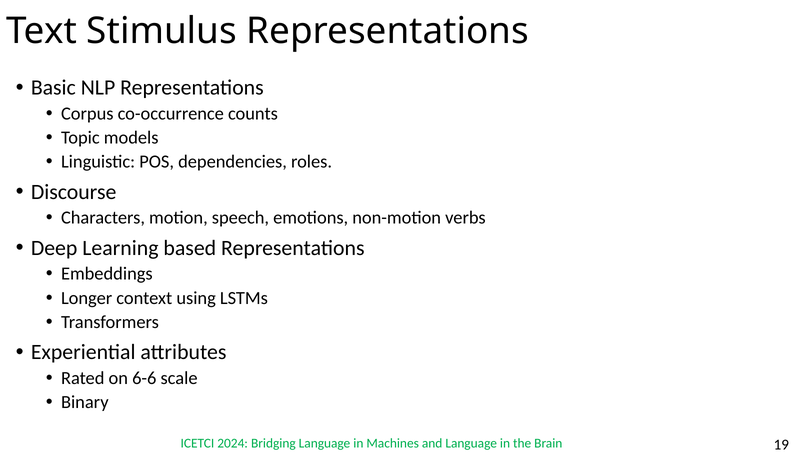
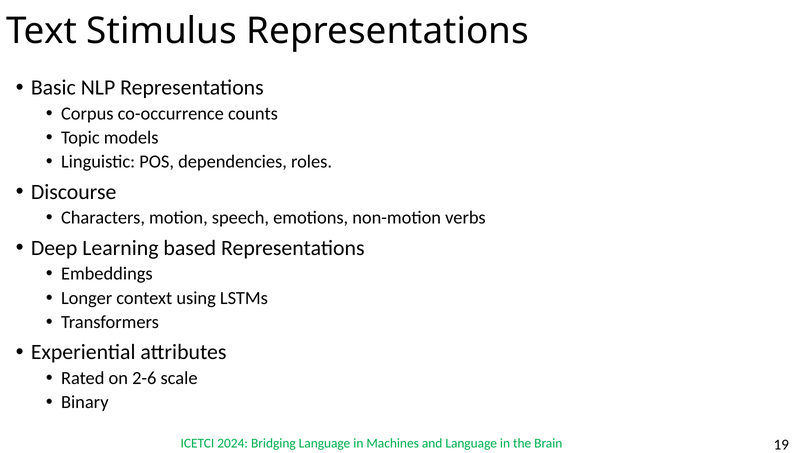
6-6: 6-6 -> 2-6 (144, 378)
